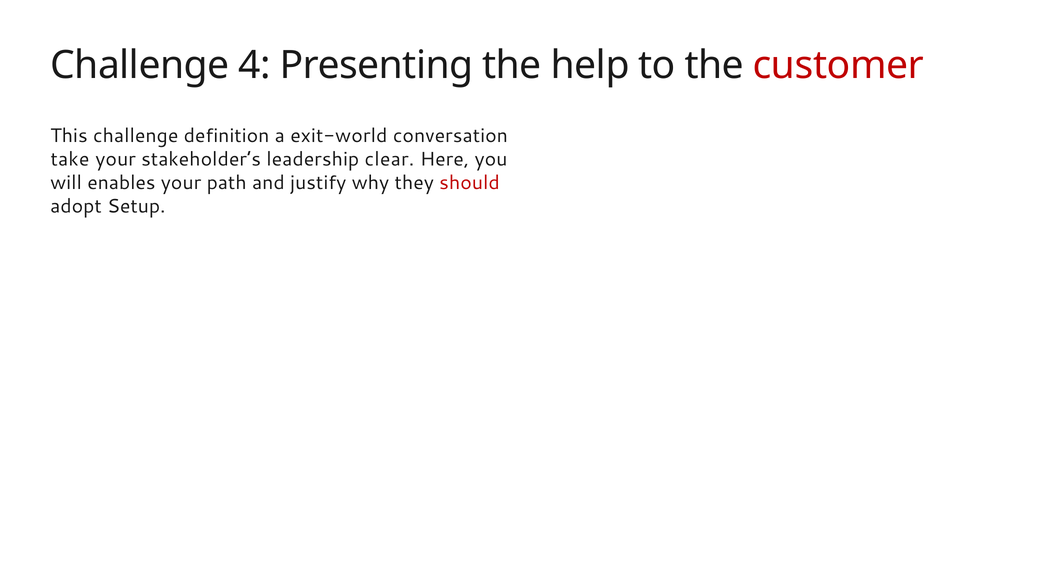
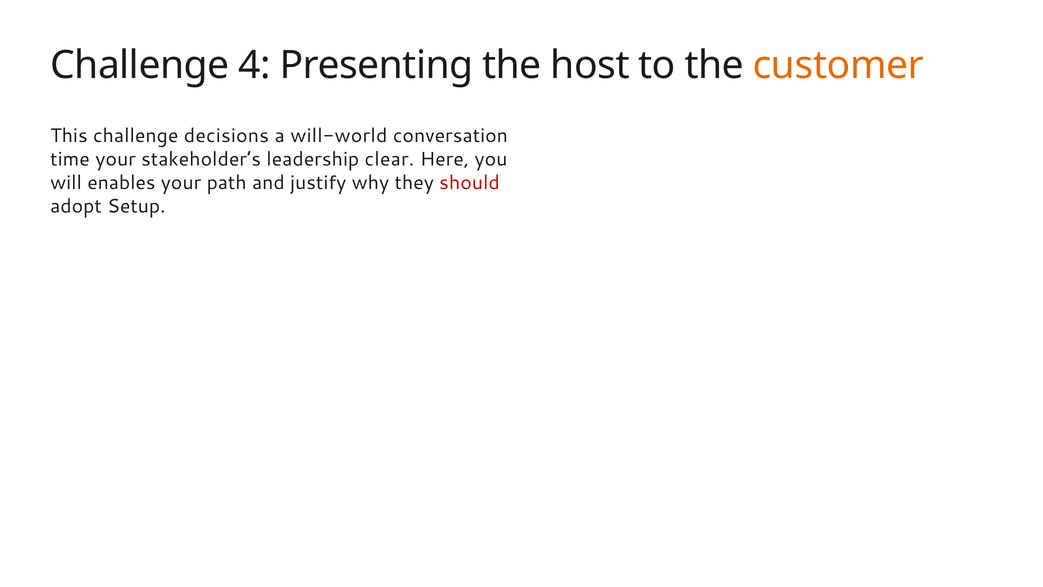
help: help -> host (590, 65)
customer colour: red -> orange (838, 65)
definition: definition -> decisions (226, 136)
exit-world: exit-world -> will-world (339, 136)
take: take -> time (70, 159)
